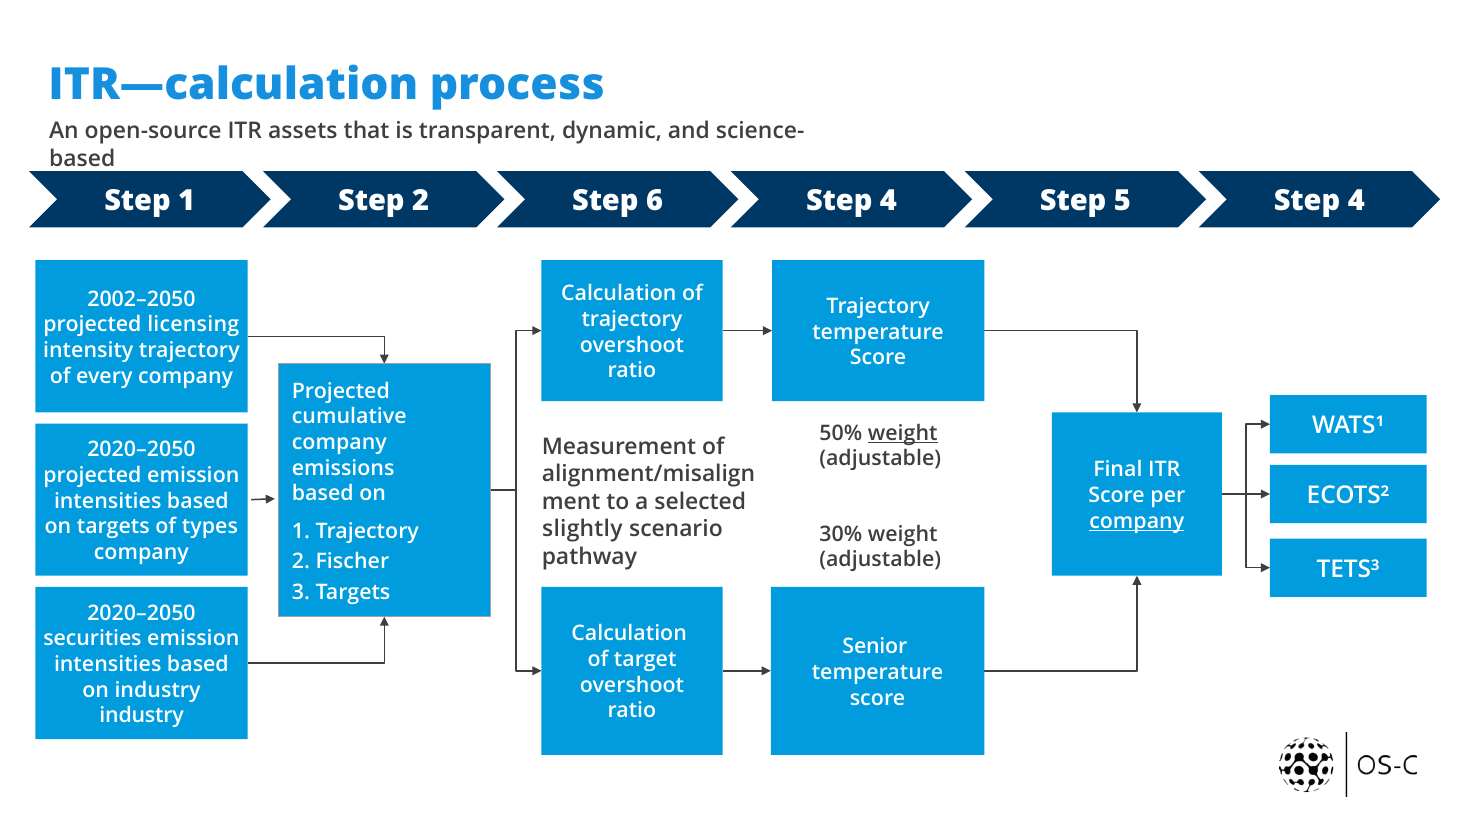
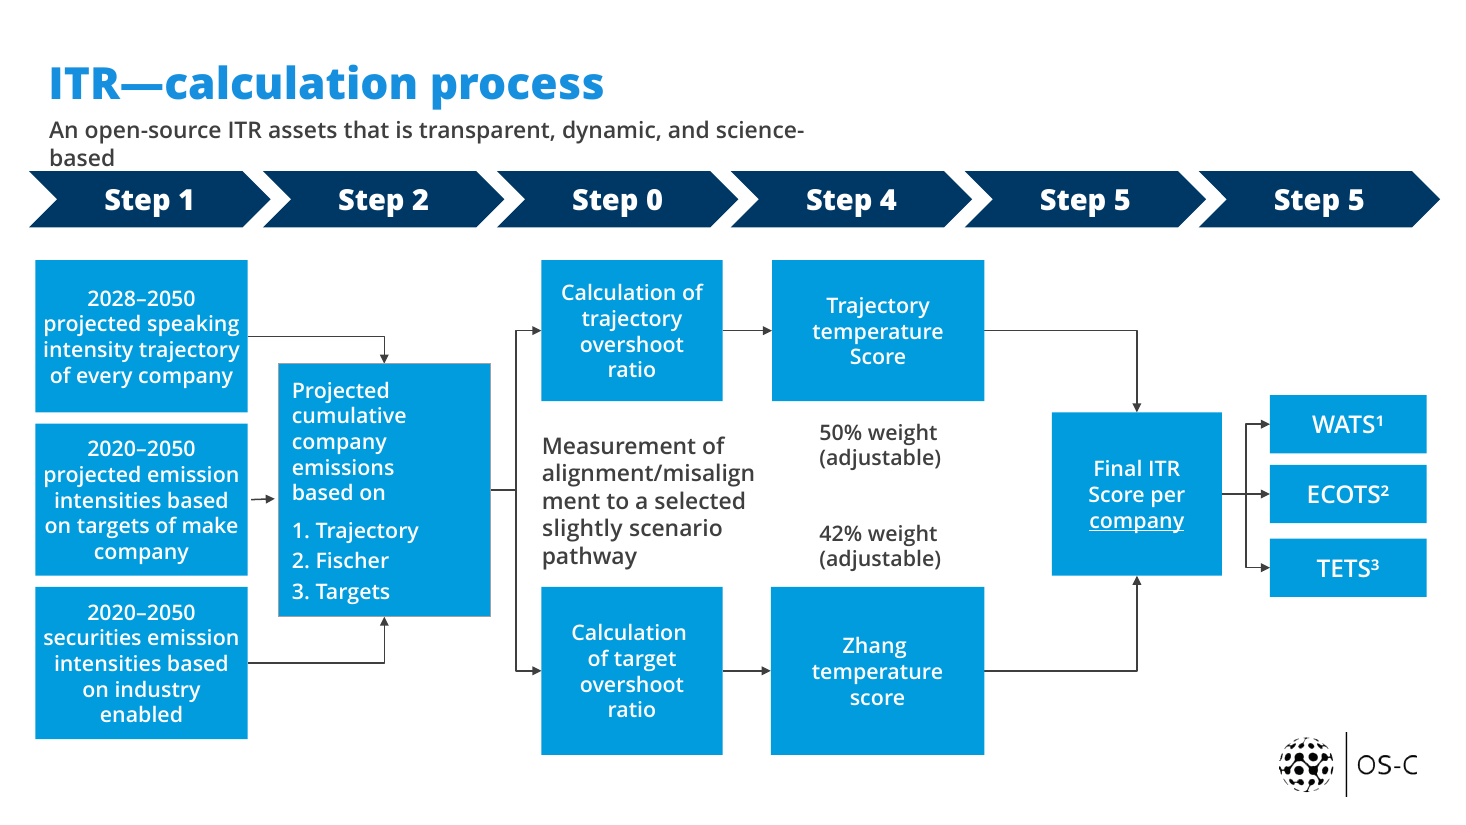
6: 6 -> 0 (655, 201)
4: 4 -> 5 (1356, 201)
2002–2050: 2002–2050 -> 2028–2050 (141, 299)
licensing: licensing -> speaking (193, 325)
weight underline: present -> none (903, 433)
types: types -> make (210, 527)
30%: 30% -> 42% (841, 534)
Senior: Senior -> Zhang (875, 646)
industry: industry -> enabled (141, 715)
